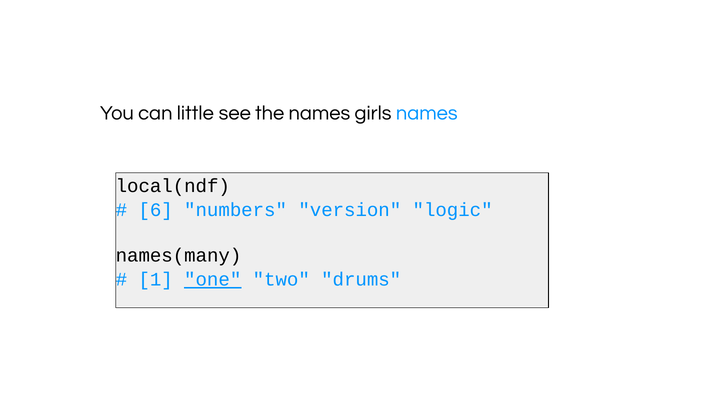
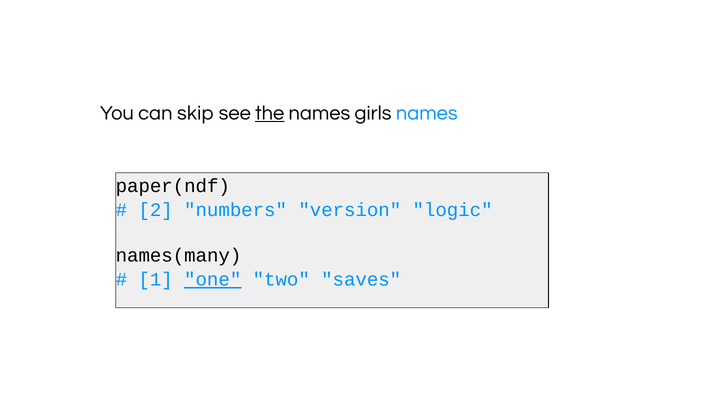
little: little -> skip (195, 113)
the underline: none -> present (270, 113)
local(ndf: local(ndf -> paper(ndf (173, 186)
6: 6 -> 2 (156, 210)
drums: drums -> saves (361, 279)
